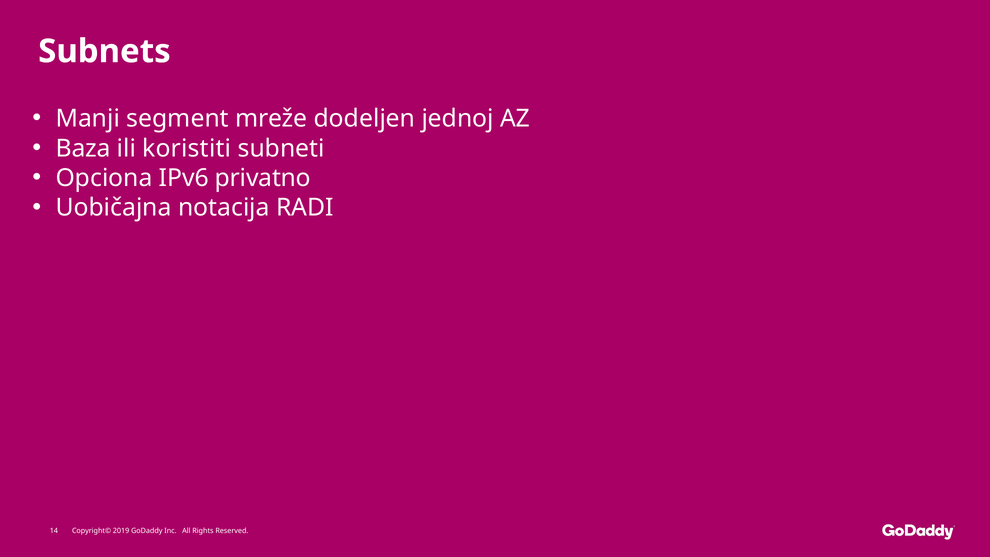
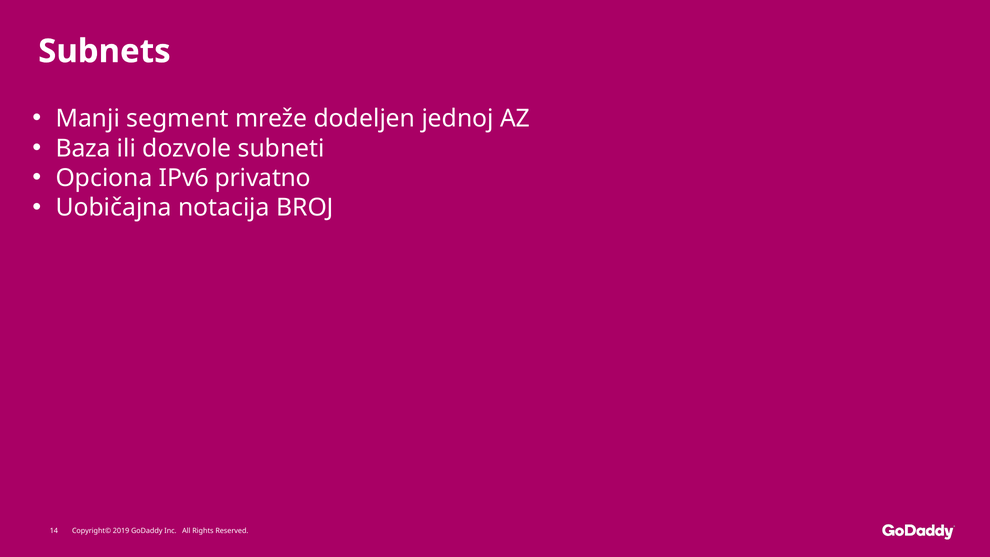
koristiti: koristiti -> dozvole (187, 148)
RADI: RADI -> BROJ (305, 208)
